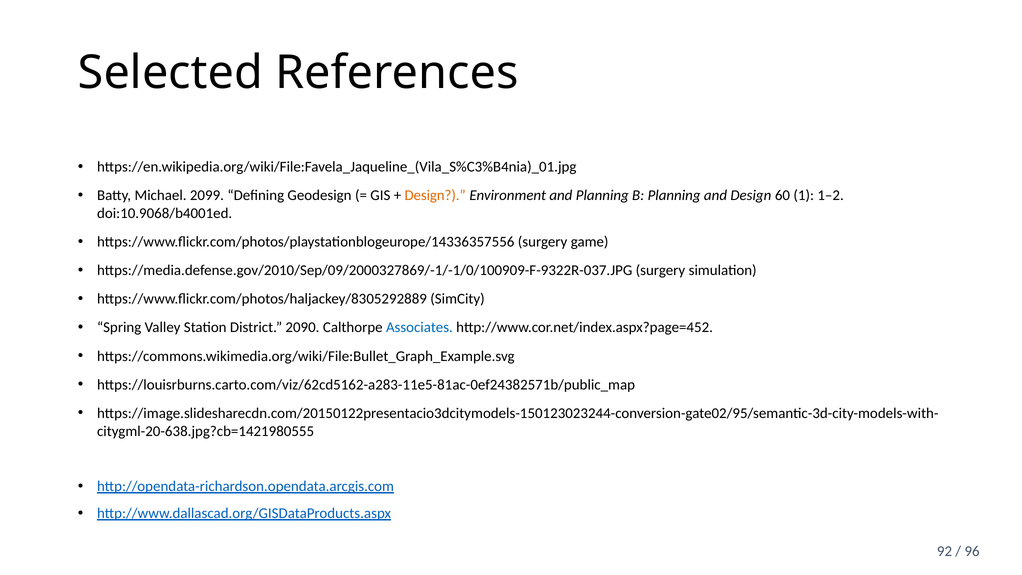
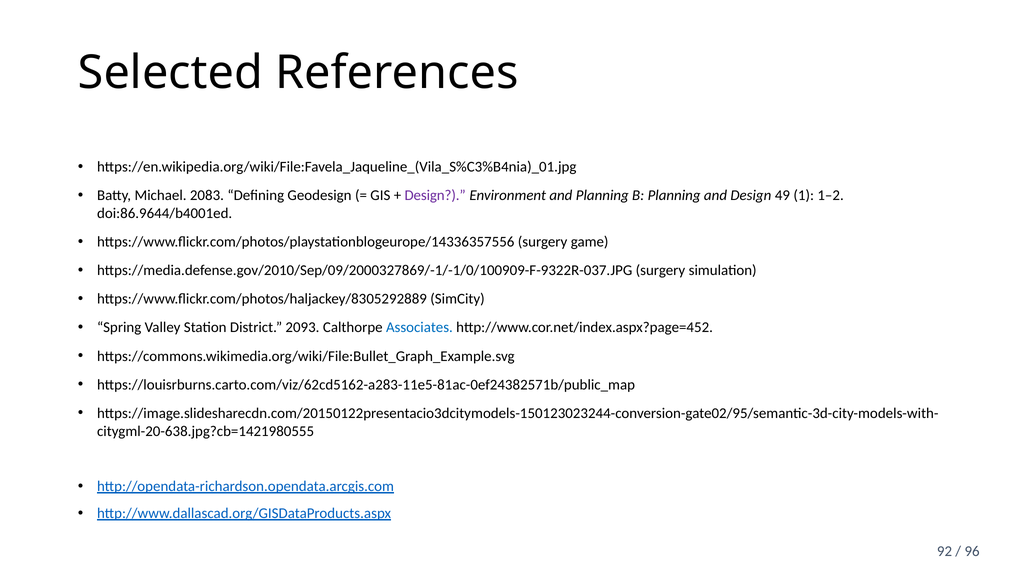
2099: 2099 -> 2083 (207, 195)
Design colour: orange -> purple (435, 195)
60: 60 -> 49 (782, 195)
doi:10.9068/b4001ed: doi:10.9068/b4001ed -> doi:86.9644/b4001ed (165, 213)
2090: 2090 -> 2093 (302, 327)
